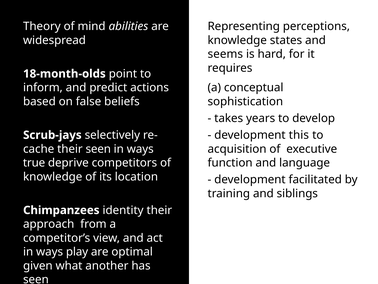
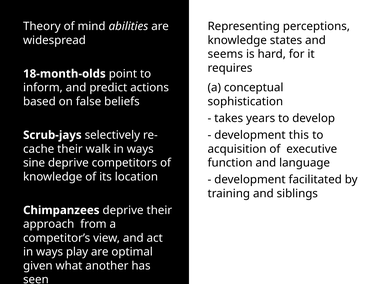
their seen: seen -> walk (98, 149)
true: true -> sine (34, 163)
Chimpanzees identity: identity -> deprive (123, 210)
